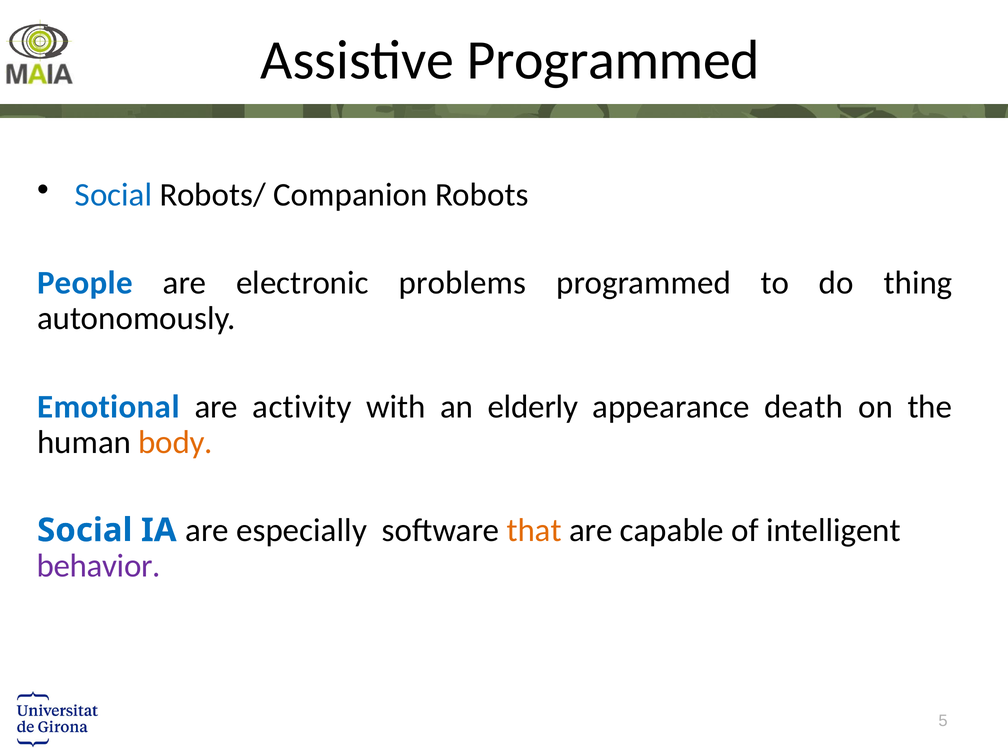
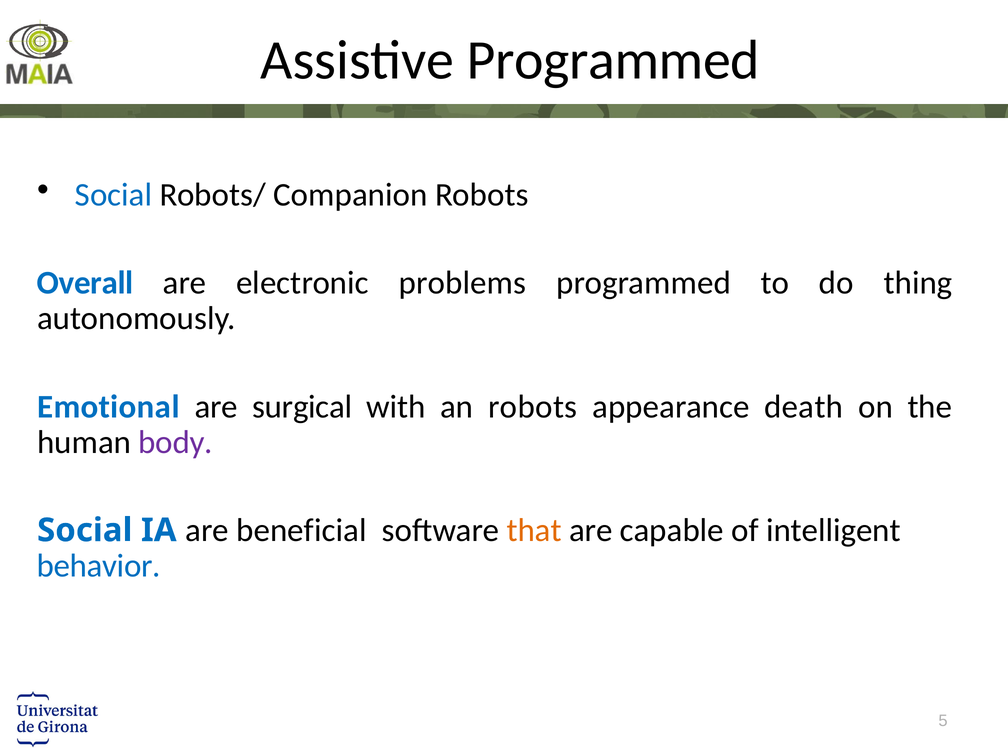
People: People -> Overall (85, 283)
activity: activity -> surgical (302, 407)
an elderly: elderly -> robots (533, 407)
body colour: orange -> purple (175, 442)
especially: especially -> beneficial (302, 530)
behavior colour: purple -> blue (99, 566)
